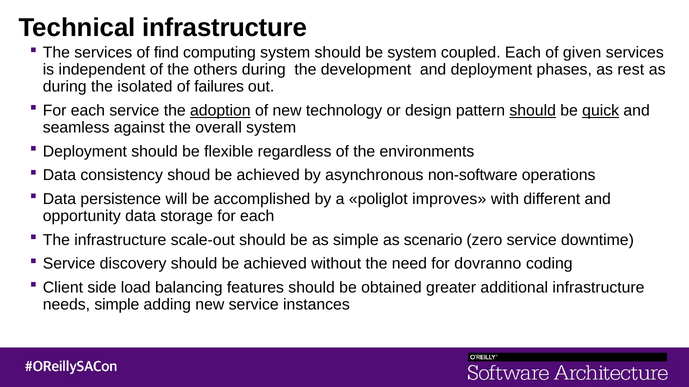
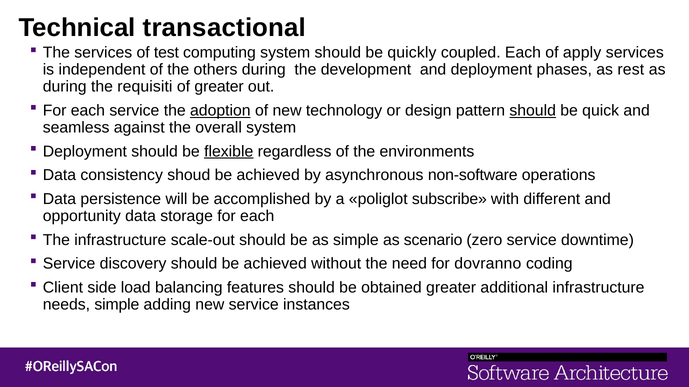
Technical infrastructure: infrastructure -> transactional (224, 28)
find: find -> test (166, 53)
be system: system -> quickly (412, 53)
given: given -> apply (582, 53)
isolated: isolated -> requisiti (145, 87)
of failures: failures -> greater (219, 87)
quick underline: present -> none (601, 111)
flexible underline: none -> present (229, 152)
improves: improves -> subscribe (449, 199)
